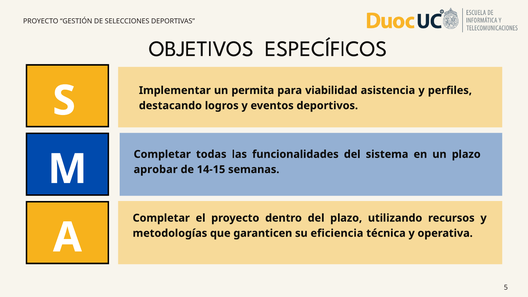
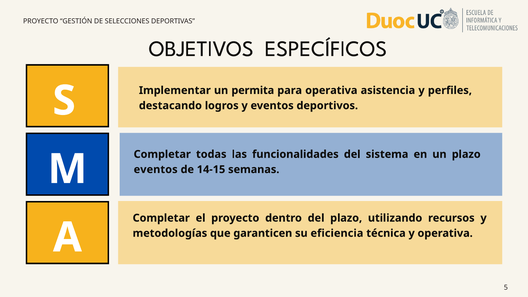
para viabilidad: viabilidad -> operativa (331, 90)
aprobar: aprobar -> eventos (156, 169)
